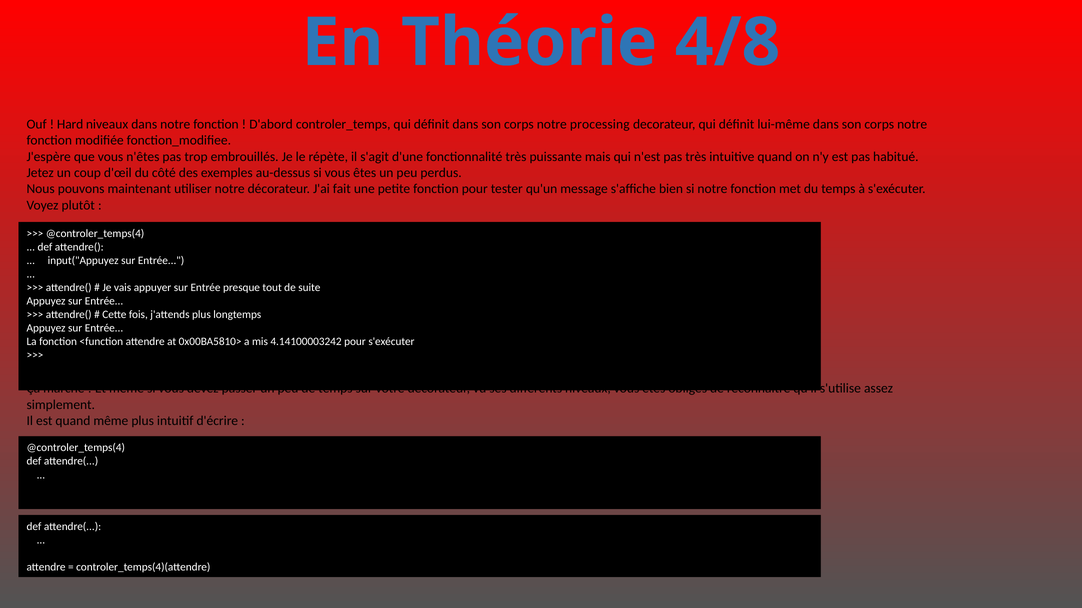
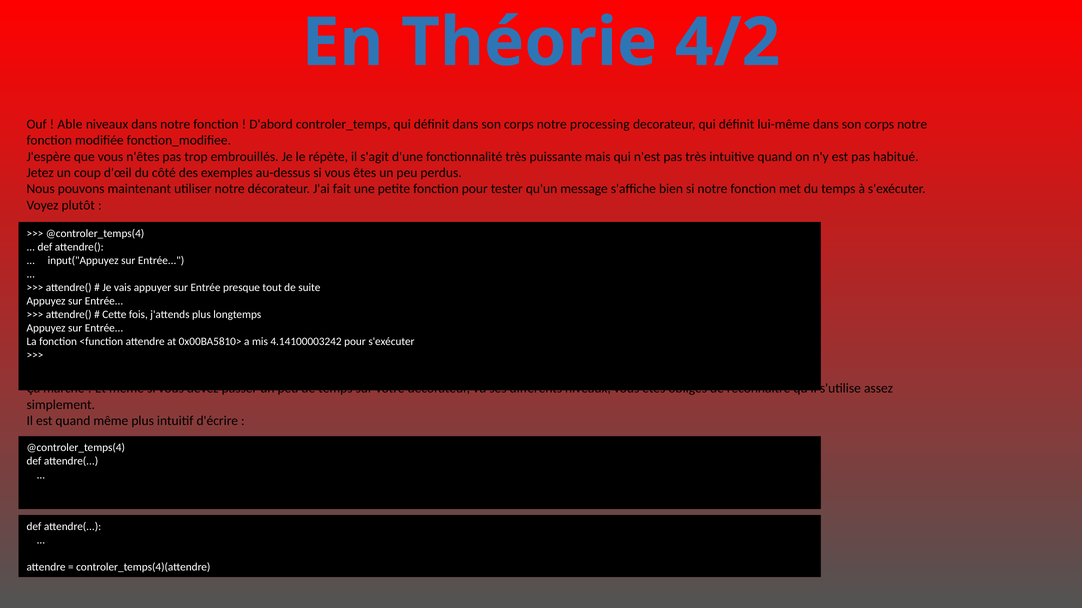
4/8: 4/8 -> 4/2 (728, 43)
Hard: Hard -> Able (70, 124)
